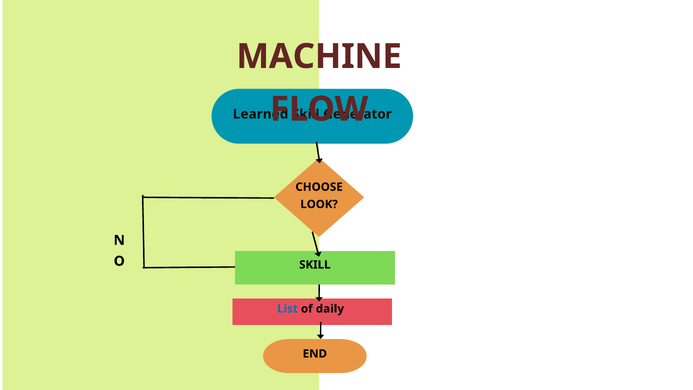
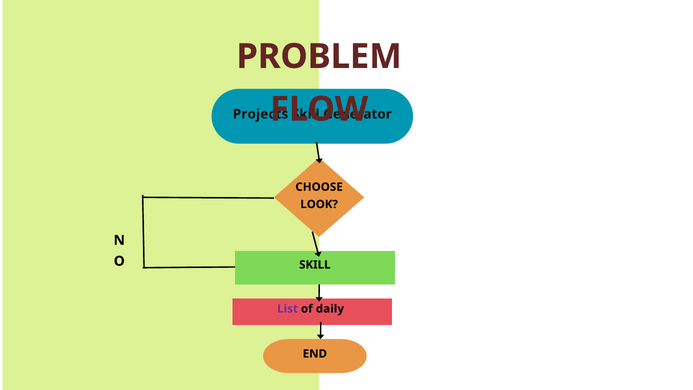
MACHINE: MACHINE -> PROBLEM (319, 56)
Learned: Learned -> Projects (261, 114)
List colour: blue -> purple (288, 309)
